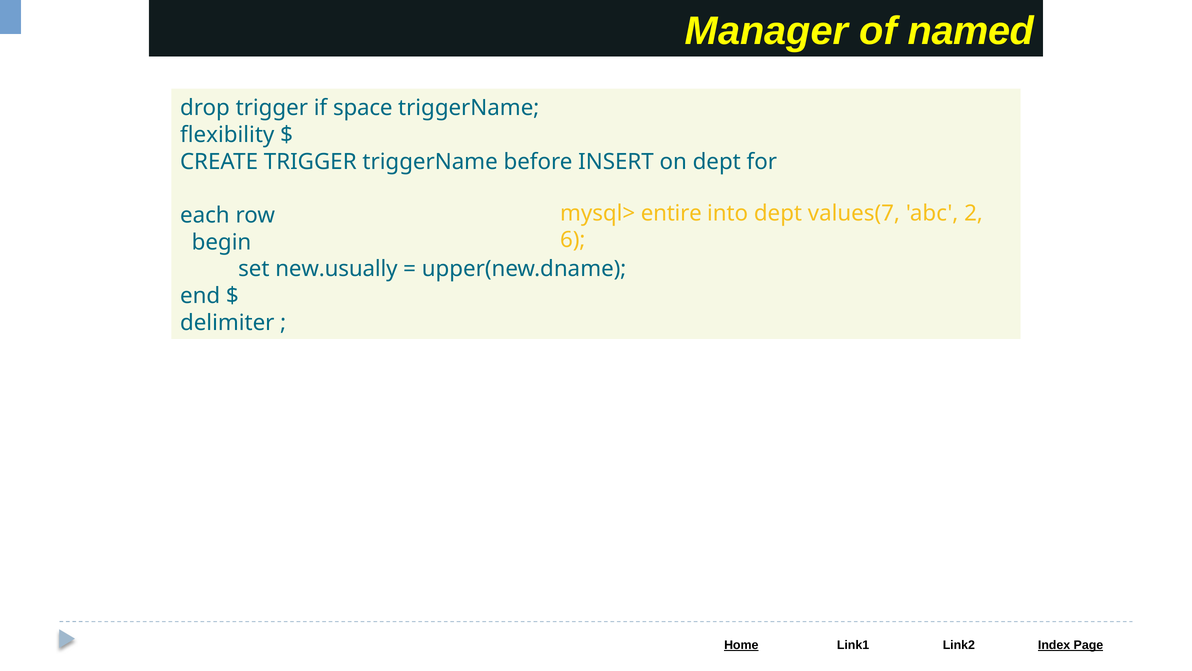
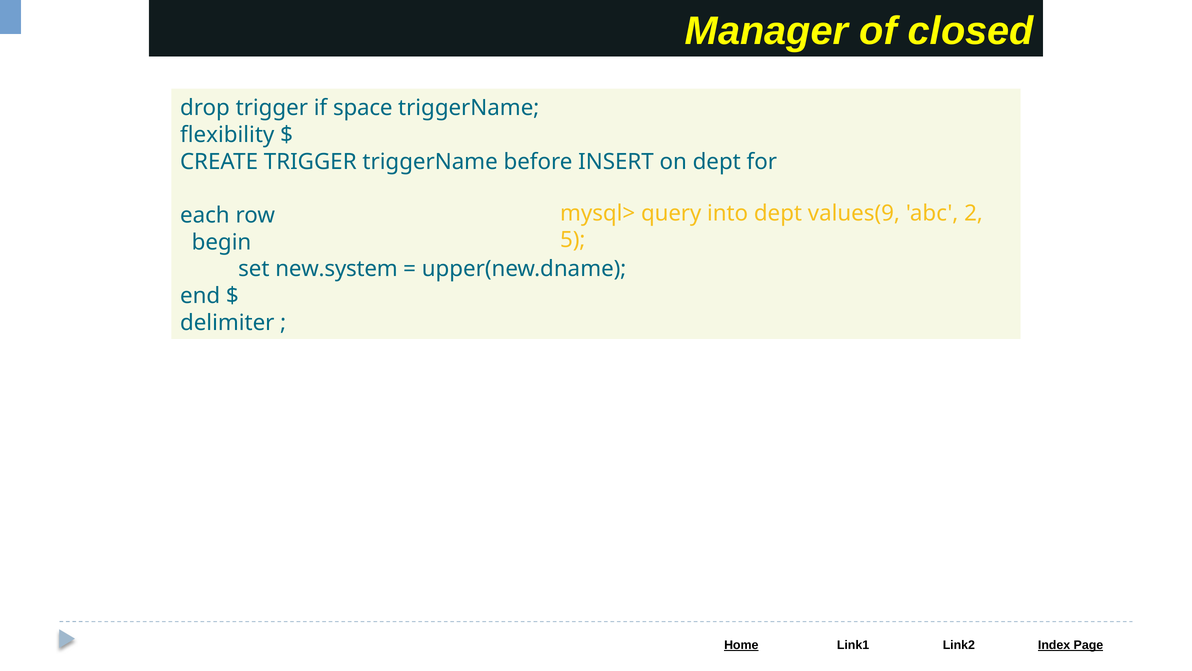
named: named -> closed (971, 31)
entire: entire -> query (671, 213)
values(7: values(7 -> values(9 (854, 213)
6: 6 -> 5 (573, 240)
new.usually: new.usually -> new.system (336, 269)
